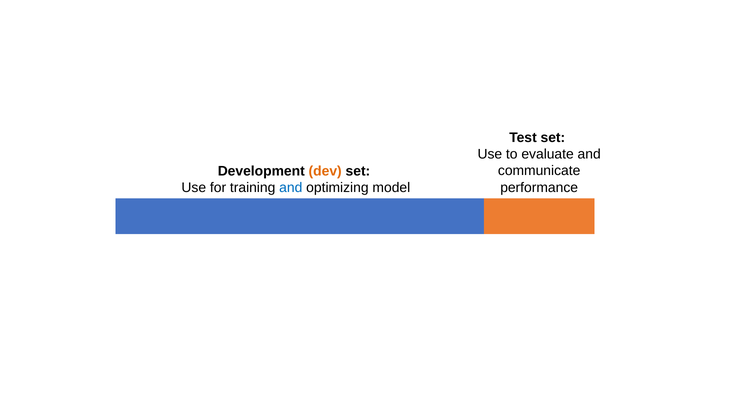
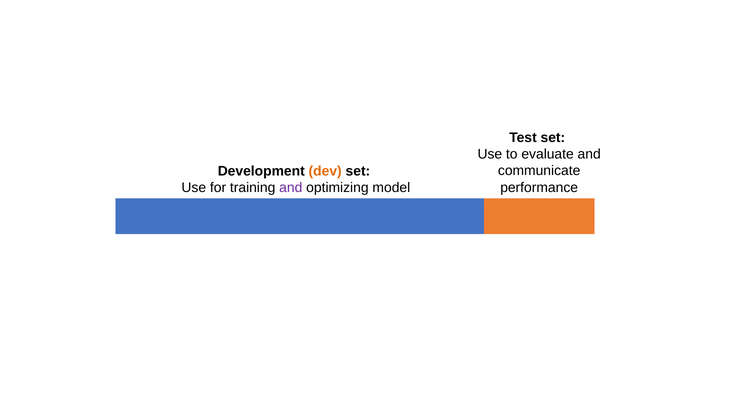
and colour: blue -> purple (291, 188)
